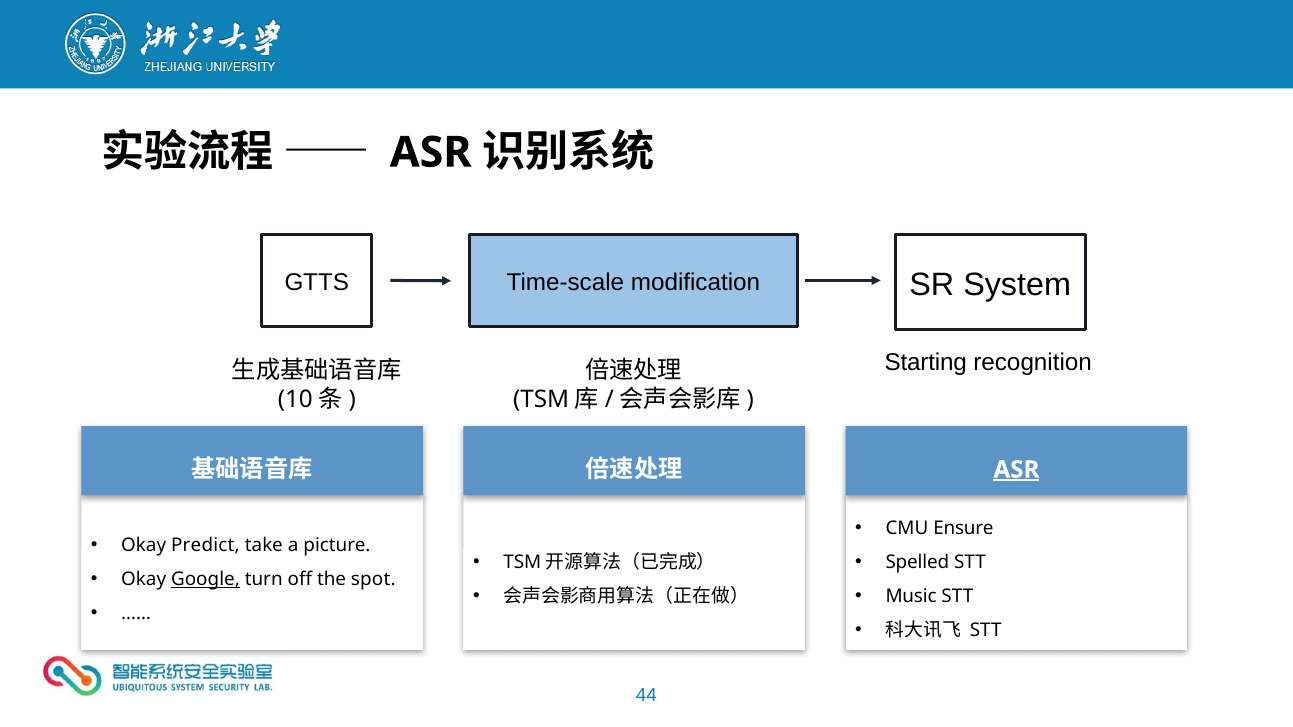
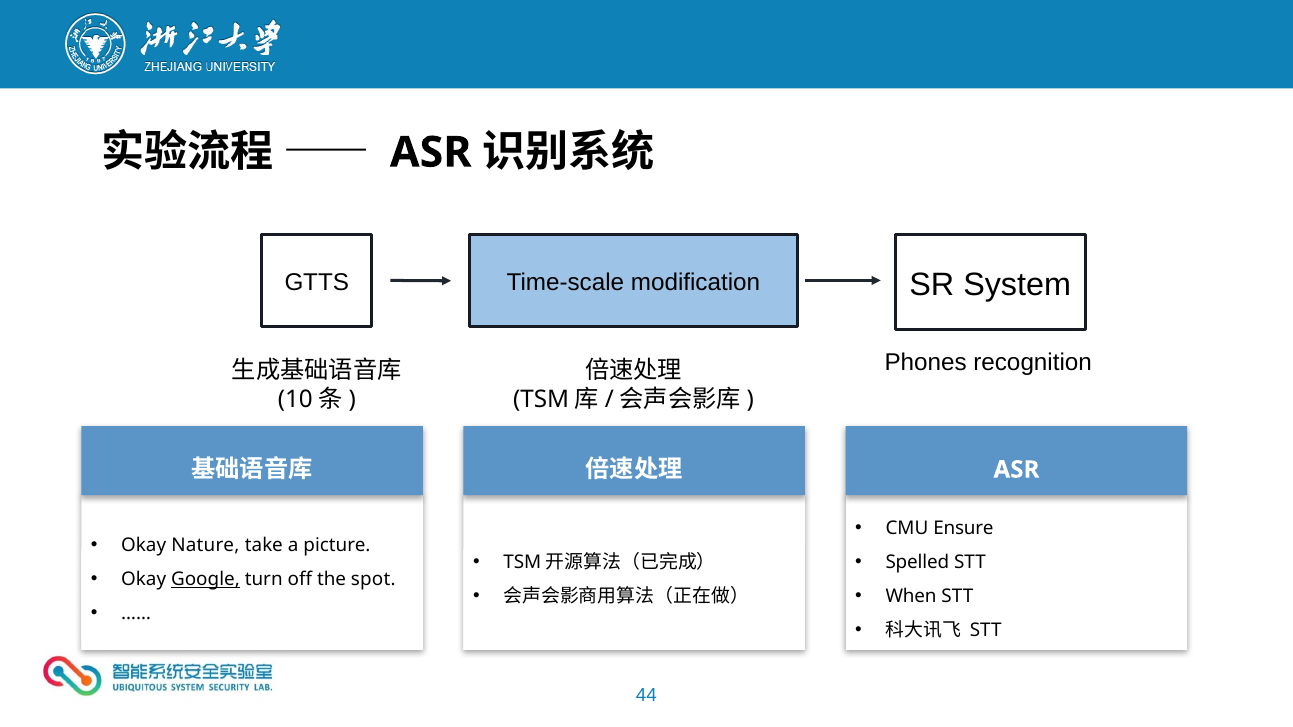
Starting: Starting -> Phones (926, 362)
ASR underline: present -> none (1016, 470)
Predict: Predict -> Nature (205, 546)
Music: Music -> When (911, 597)
